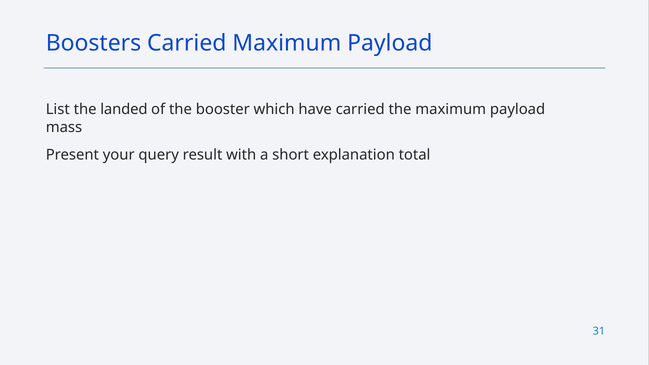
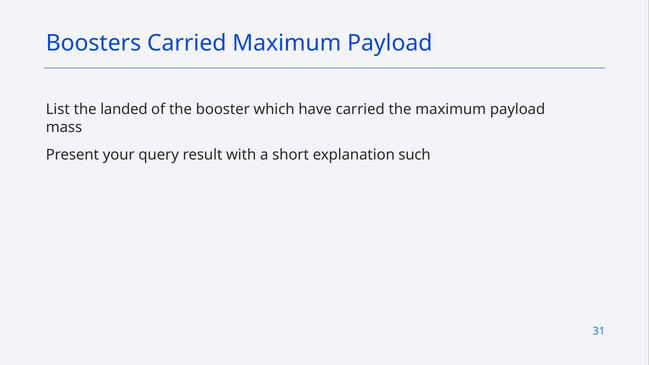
total: total -> such (415, 155)
